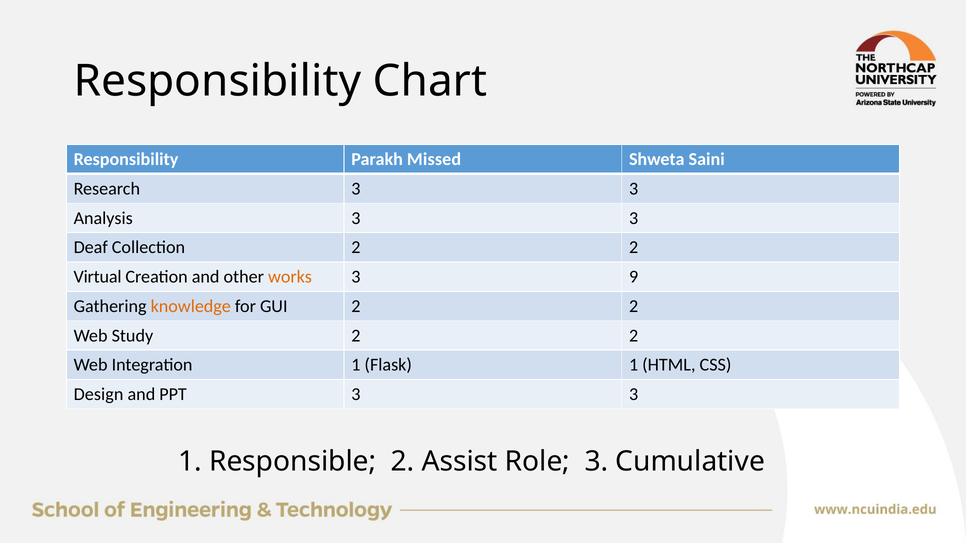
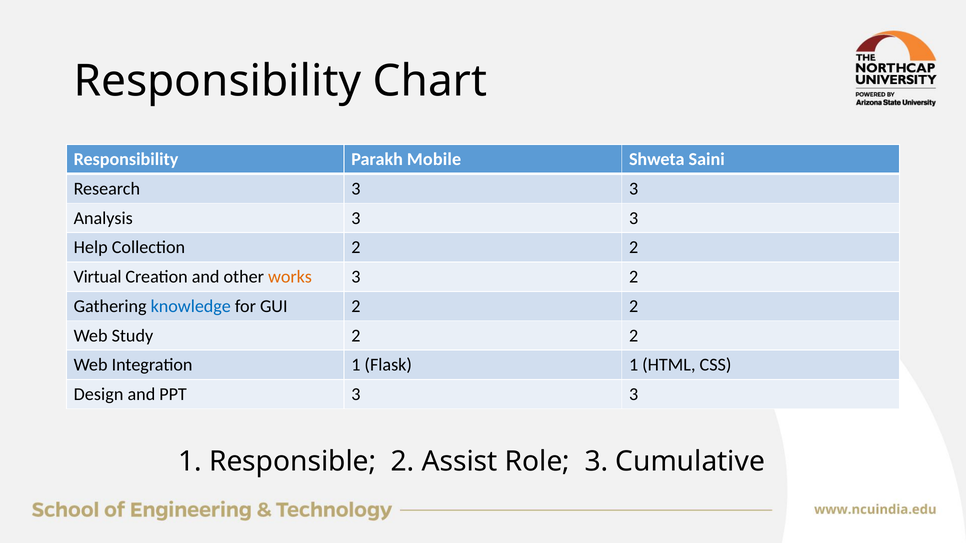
Missed: Missed -> Mobile (434, 160)
Deaf: Deaf -> Help (91, 248)
3 9: 9 -> 2 (634, 277)
knowledge colour: orange -> blue (191, 306)
